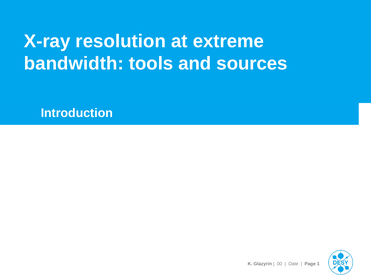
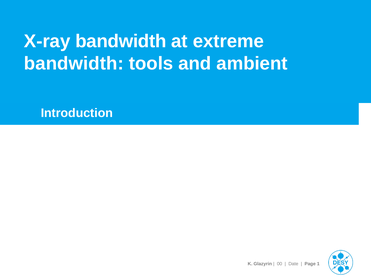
X-ray resolution: resolution -> bandwidth (121, 41)
sources: sources -> ambient (252, 63)
